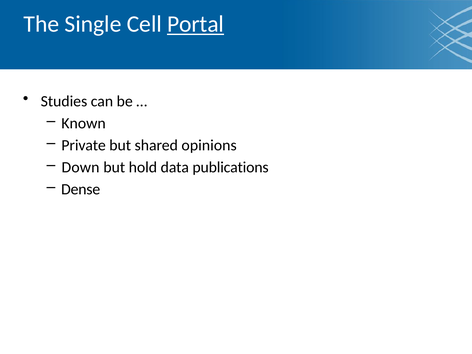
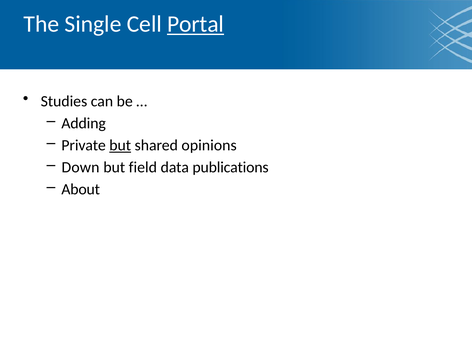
Known: Known -> Adding (84, 123)
but underline: none -> present (120, 145)
hold: hold -> field (143, 167)
Dense: Dense -> About (81, 189)
